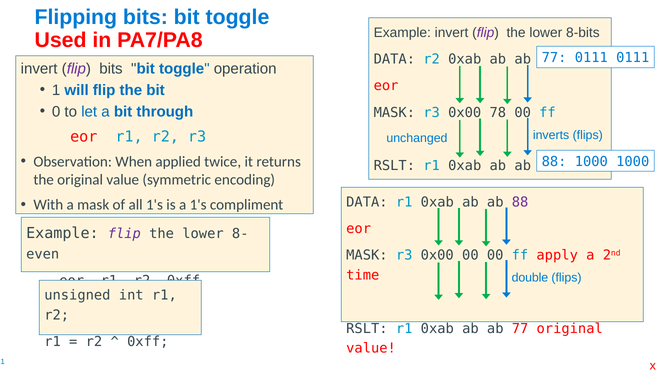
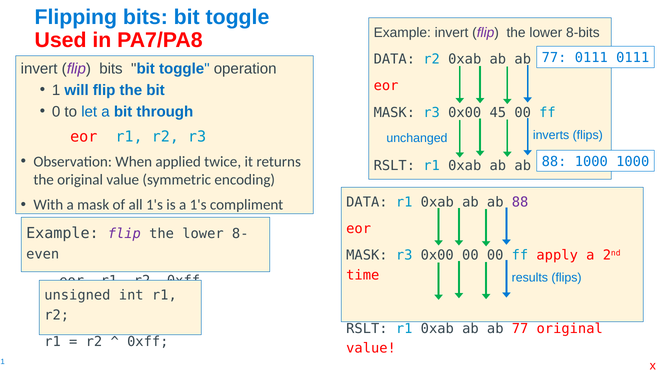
78: 78 -> 45 (498, 112)
double: double -> results (530, 277)
